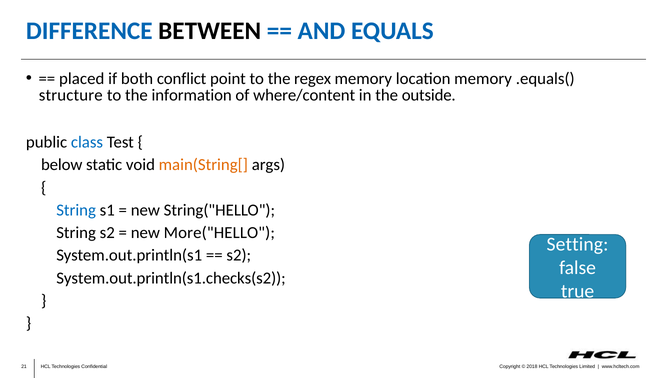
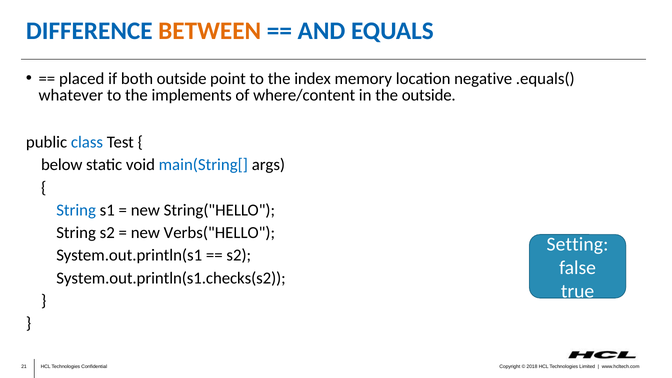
BETWEEN colour: black -> orange (210, 31)
both conflict: conflict -> outside (182, 79)
regex: regex -> index (313, 79)
location memory: memory -> negative (483, 79)
structure: structure -> whatever (71, 95)
information: information -> implements (192, 95)
main(String[ colour: orange -> blue (203, 165)
More("HELLO: More("HELLO -> Verbs("HELLO (219, 233)
